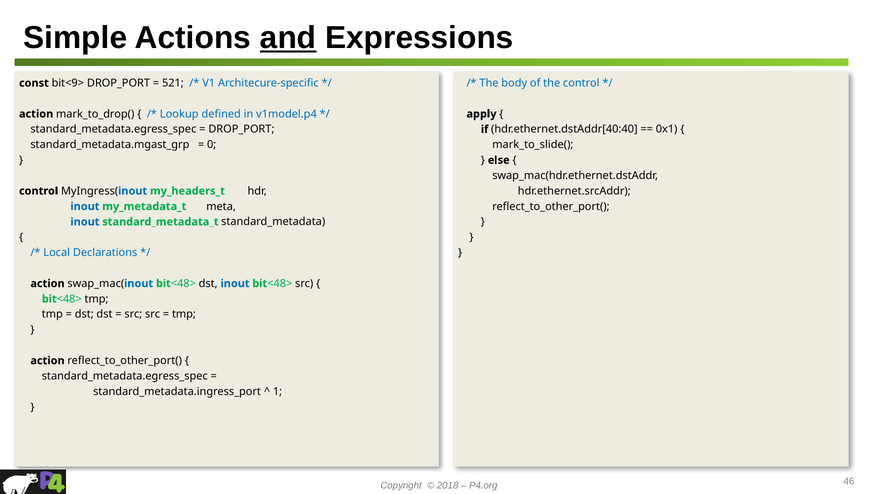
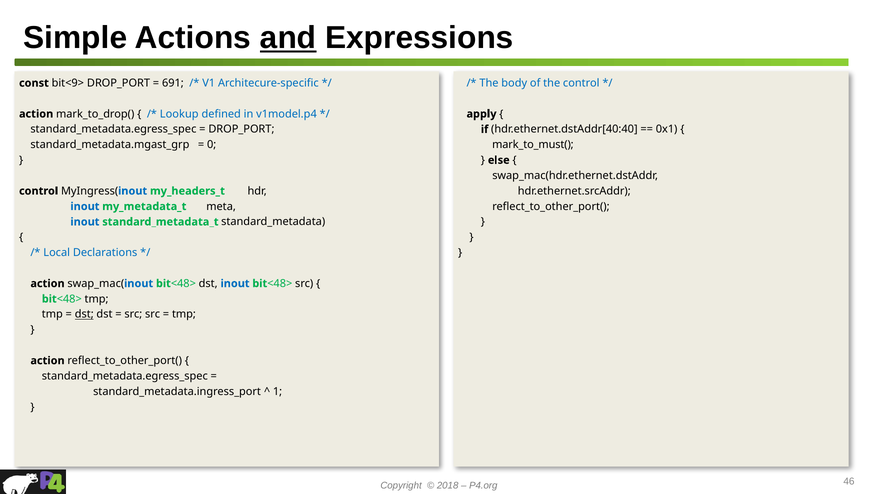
521: 521 -> 691 (173, 83)
mark_to_slide(: mark_to_slide( -> mark_to_must( (533, 145)
dst underline: none -> present (84, 314)
